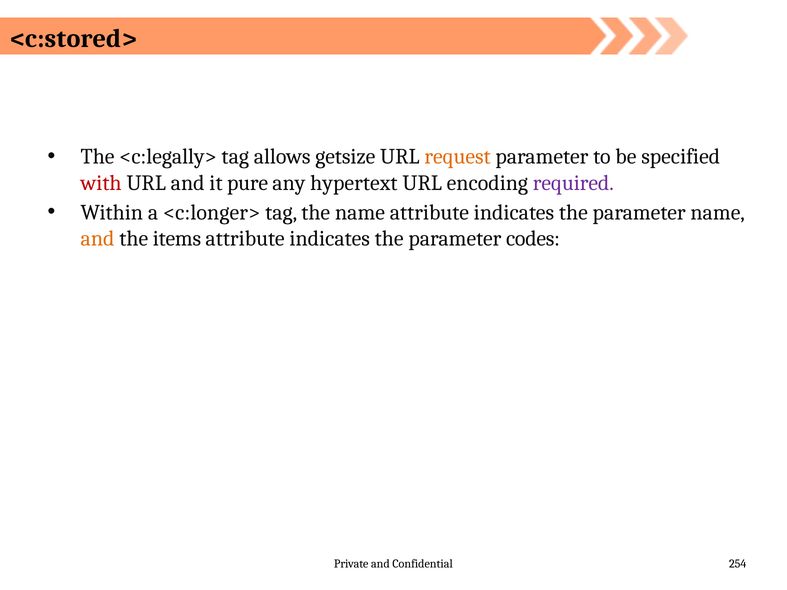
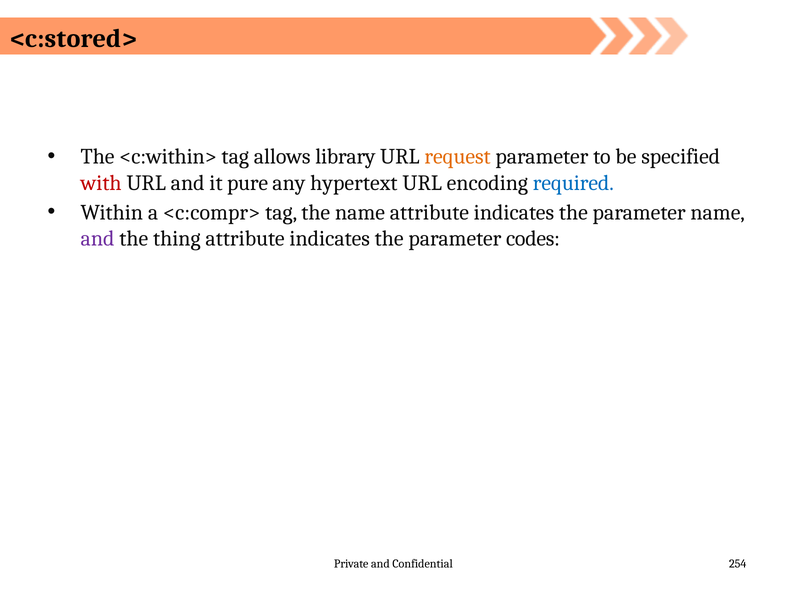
<c:legally>: <c:legally> -> <c:within> (168, 157)
getsize: getsize -> library (345, 157)
required colour: purple -> blue (573, 183)
<c:longer>: <c:longer> -> <c:compr> (212, 212)
and colour: orange -> purple (98, 239)
items: items -> thing (177, 239)
